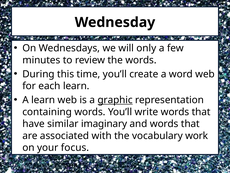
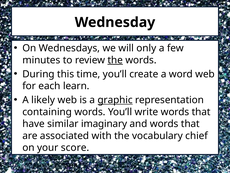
the underline: none -> present (115, 60)
A learn: learn -> likely (43, 100)
work: work -> chief (197, 135)
focus: focus -> score (75, 147)
